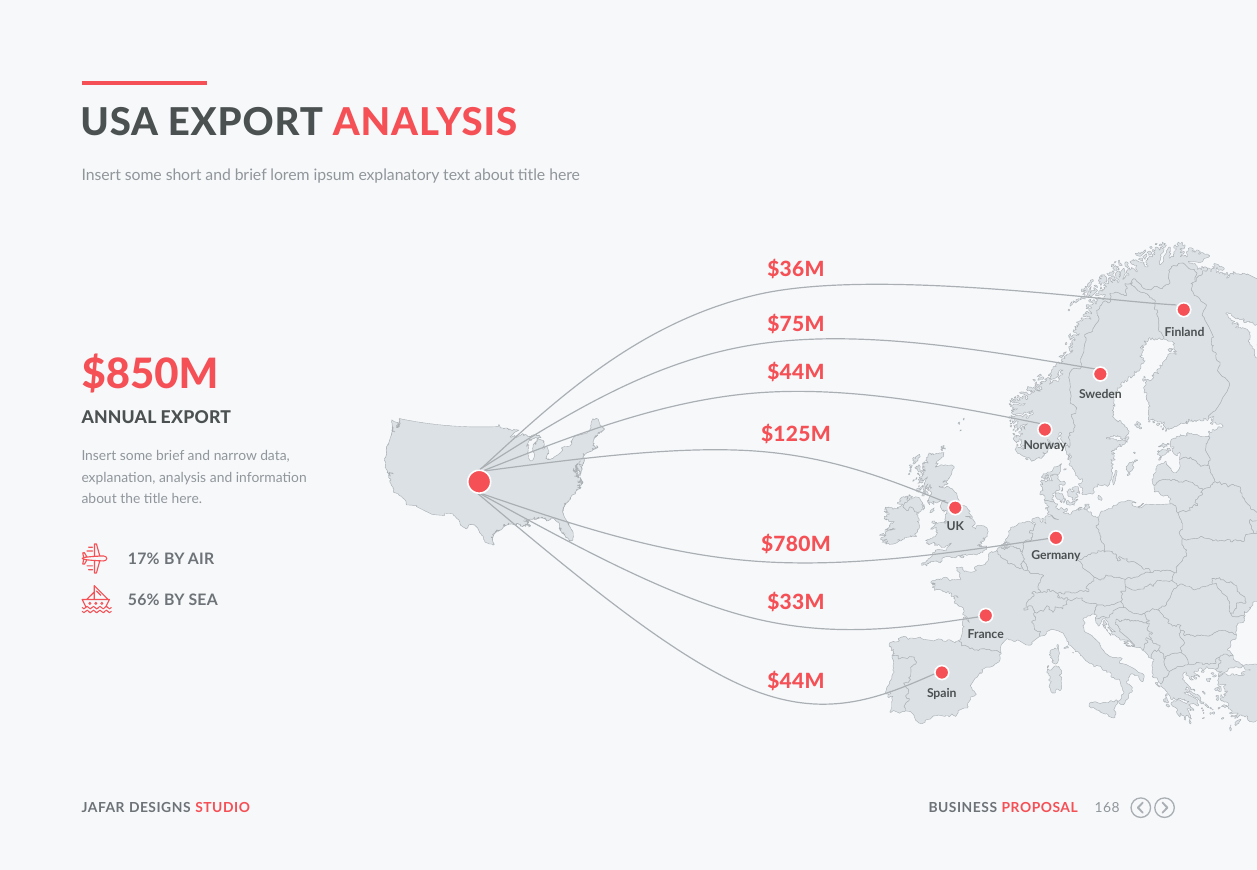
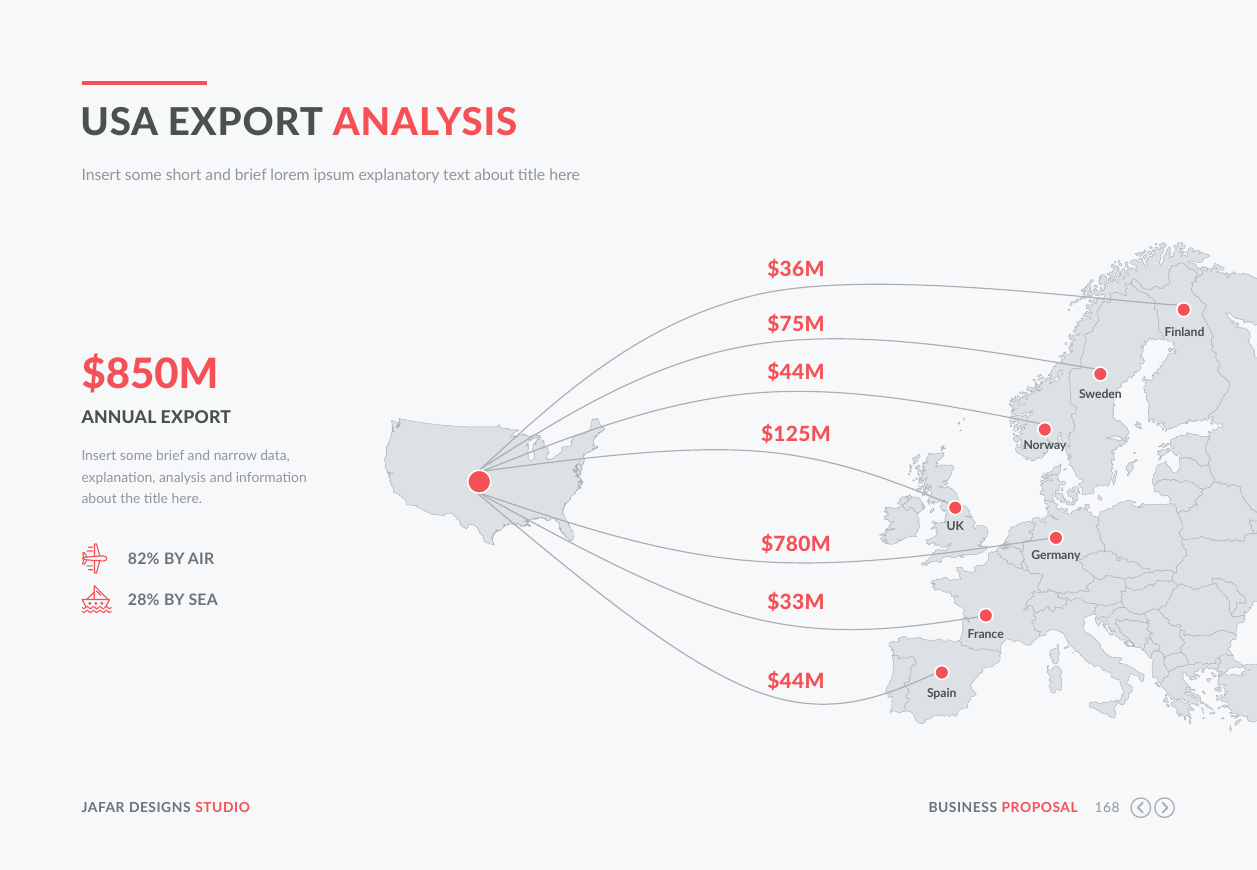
17%: 17% -> 82% (144, 560)
56%: 56% -> 28% (144, 600)
